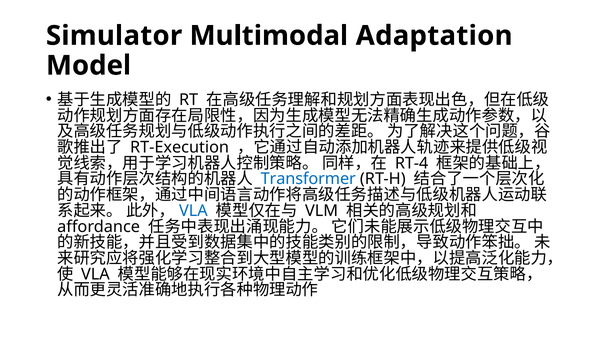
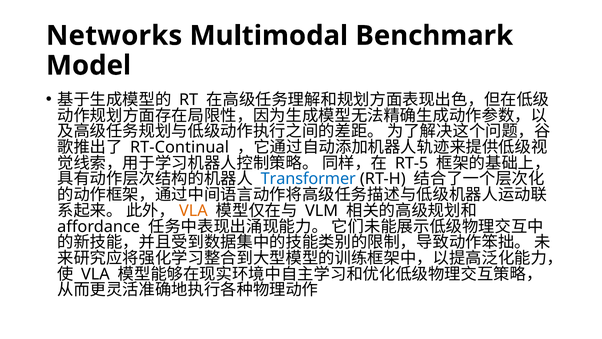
Simulator: Simulator -> Networks (114, 36)
Adaptation: Adaptation -> Benchmark (434, 36)
RT-Execution: RT-Execution -> RT-Continual (179, 147)
RT-4: RT-4 -> RT-5 (412, 163)
VLA colour: blue -> orange (193, 211)
